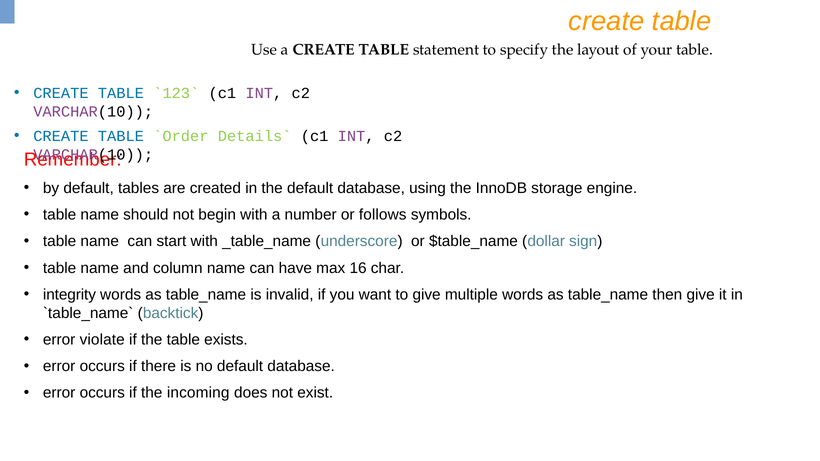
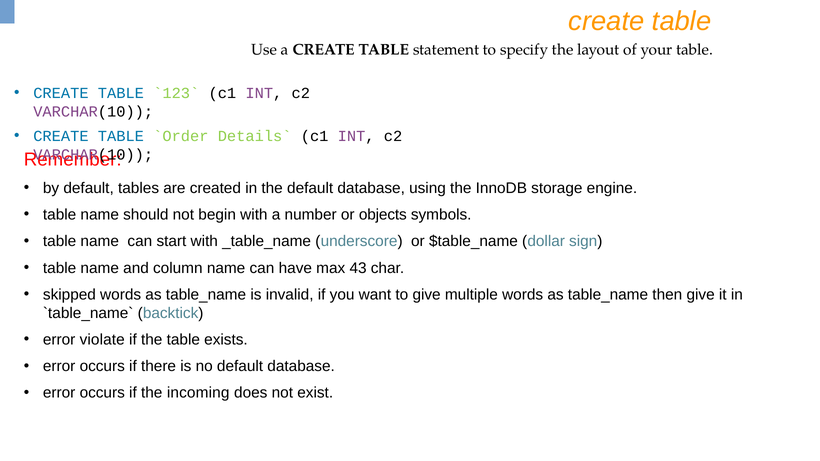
follows: follows -> objects (383, 215)
16: 16 -> 43 (358, 268)
integrity: integrity -> skipped (69, 295)
